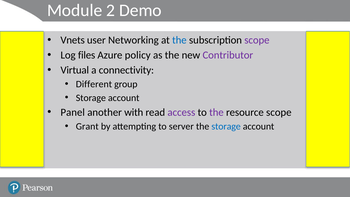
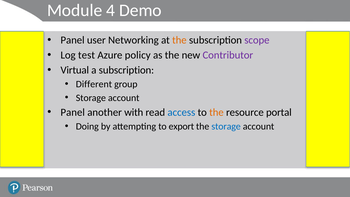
2: 2 -> 4 (111, 10)
Vnets: Vnets -> Panel (73, 40)
the colour: blue -> orange (179, 40)
files: files -> test (87, 55)
a connectivity: connectivity -> subscription (126, 70)
access colour: purple -> blue (181, 112)
the colour: purple -> orange (216, 112)
resource scope: scope -> portal (279, 112)
Grant: Grant -> Doing (87, 126)
server: server -> export (181, 126)
